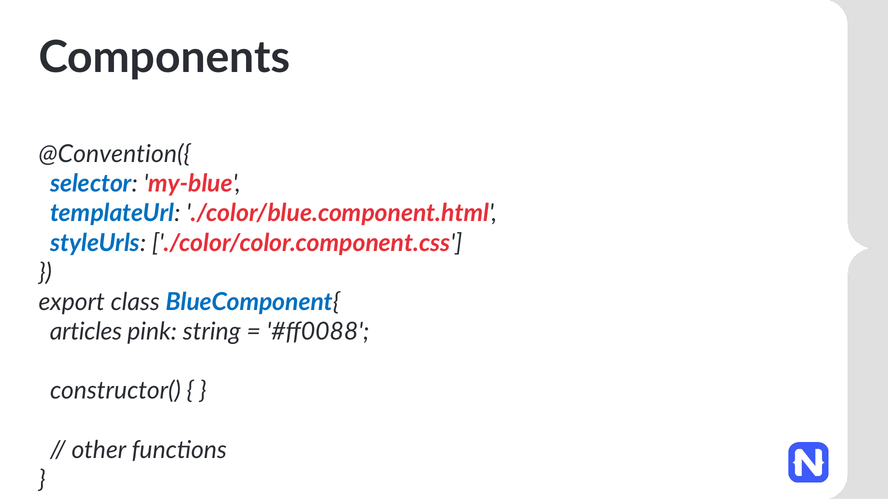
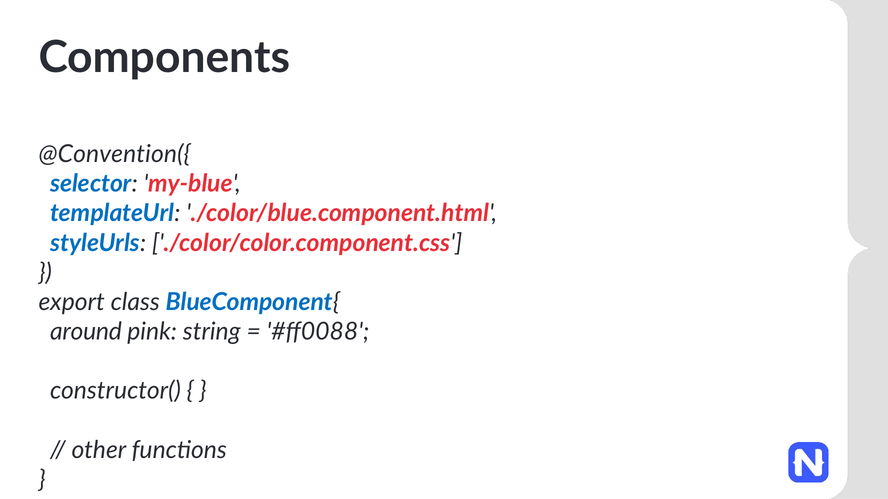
articles: articles -> around (86, 332)
